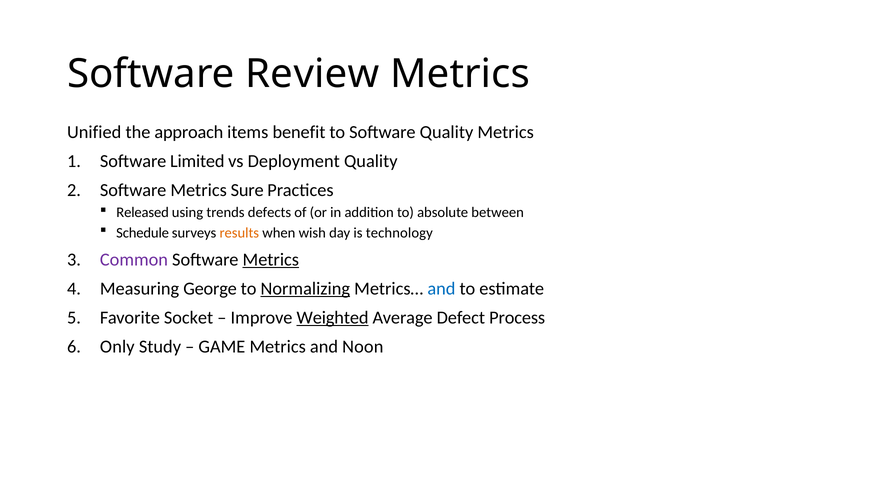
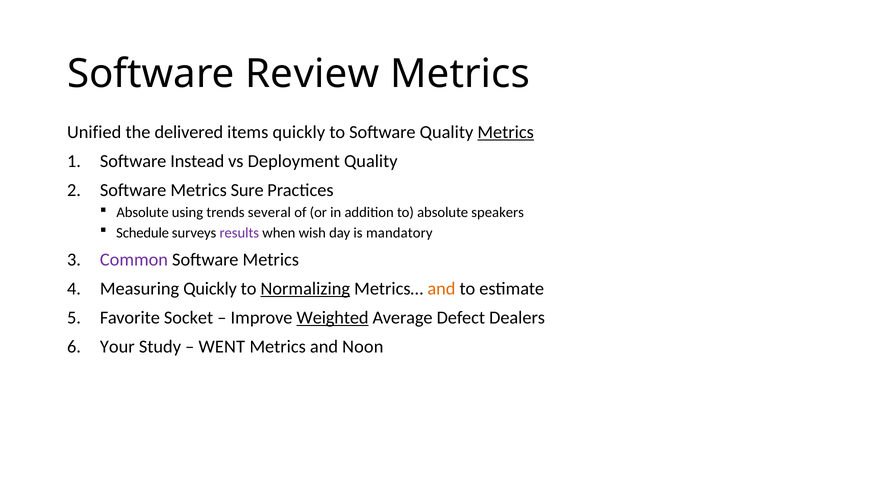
approach: approach -> delivered (189, 132)
items benefit: benefit -> quickly (299, 132)
Metrics underline: none -> present (506, 132)
Limited: Limited -> Instead (197, 161)
Released: Released -> Absolute (143, 213)
defects: defects -> several (269, 213)
between: between -> speakers (498, 213)
results colour: orange -> purple (239, 233)
technology: technology -> mandatory (399, 233)
Metrics underline: present -> none (271, 260)
Measuring George: George -> Quickly (210, 289)
and colour: blue -> orange (441, 289)
Process: Process -> Dealers (517, 318)
Only: Only -> Your (117, 347)
GAME: GAME -> WENT (222, 347)
